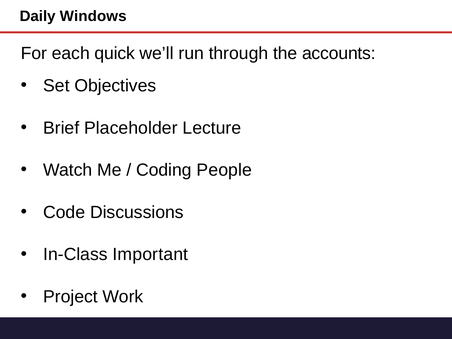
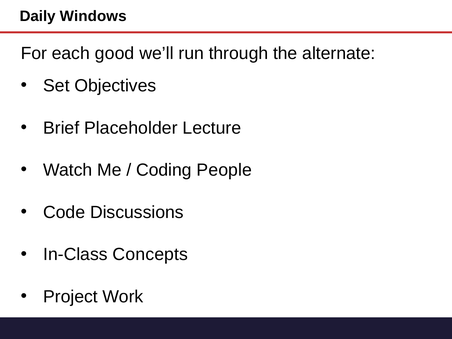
quick: quick -> good (115, 53)
accounts: accounts -> alternate (339, 53)
Important: Important -> Concepts (150, 255)
